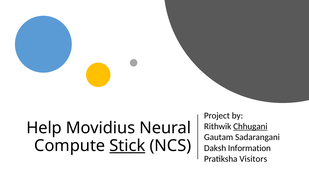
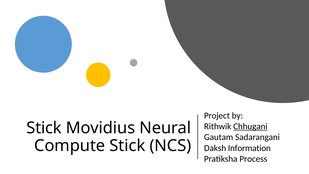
Help: Help -> Stick (44, 128)
Stick underline: present -> none (127, 145)
Visitors: Visitors -> Process (253, 159)
